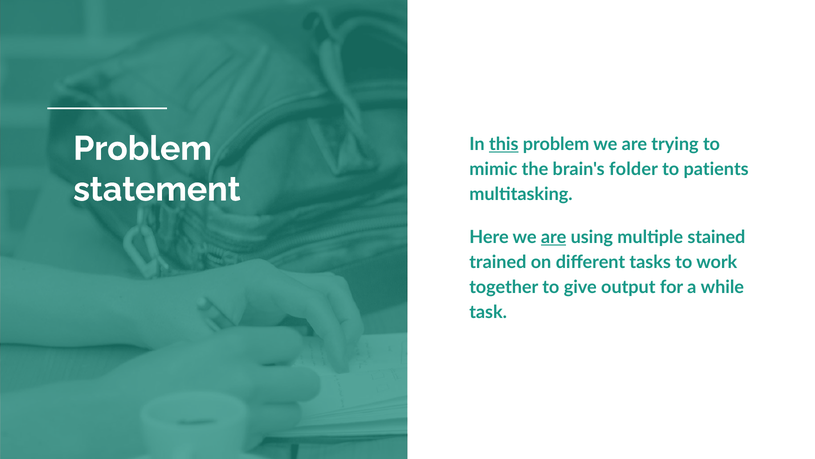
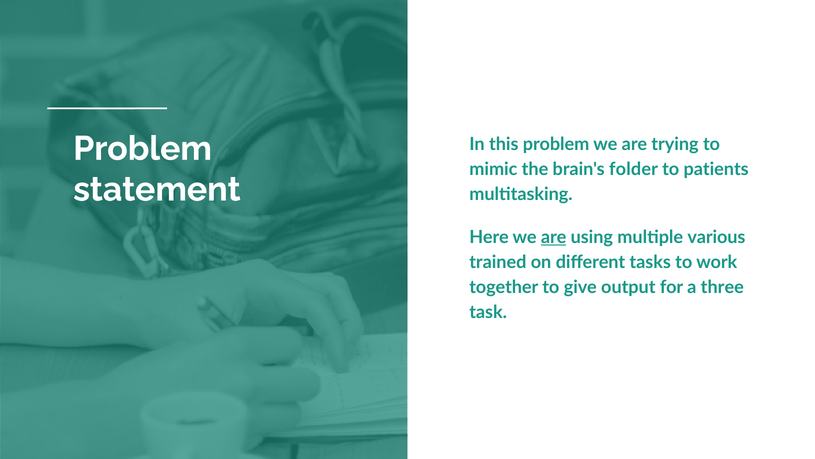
this underline: present -> none (504, 144)
stained: stained -> various (716, 237)
while: while -> three (722, 287)
